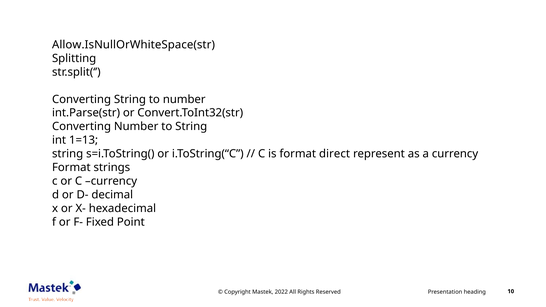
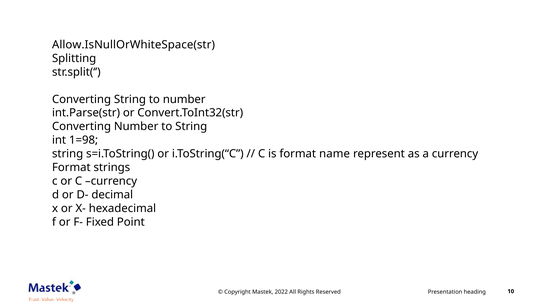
1=13: 1=13 -> 1=98 (84, 140)
direct: direct -> name (335, 154)
